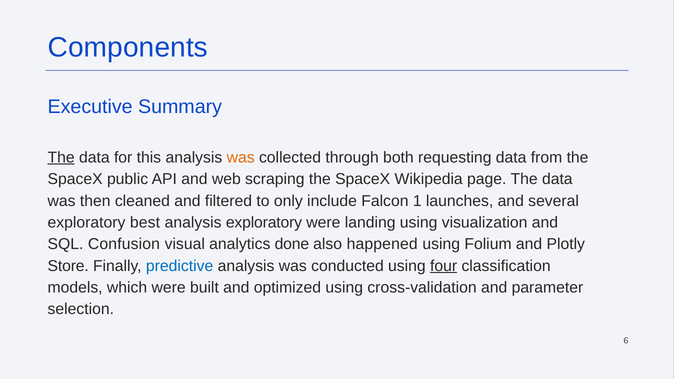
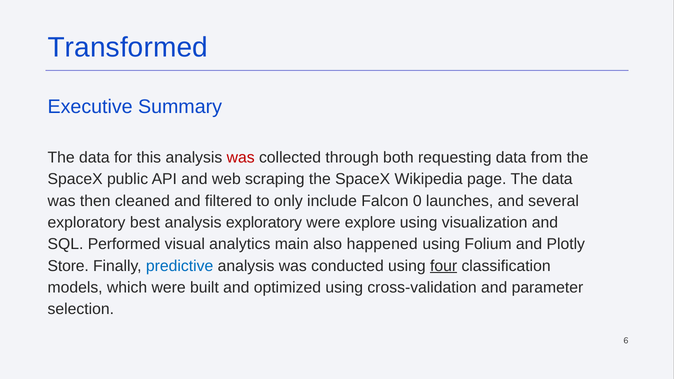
Components: Components -> Transformed (128, 47)
The underline: present -> none (61, 158)
was colour: orange -> red (241, 158)
1: 1 -> 0 (417, 201)
landing: landing -> explore (370, 223)
Confusion: Confusion -> Performed (124, 244)
done: done -> main (292, 244)
